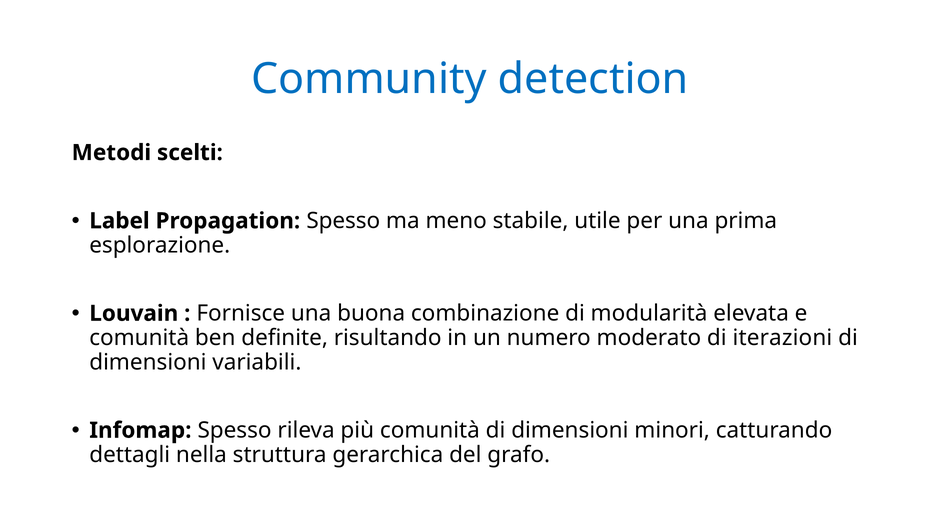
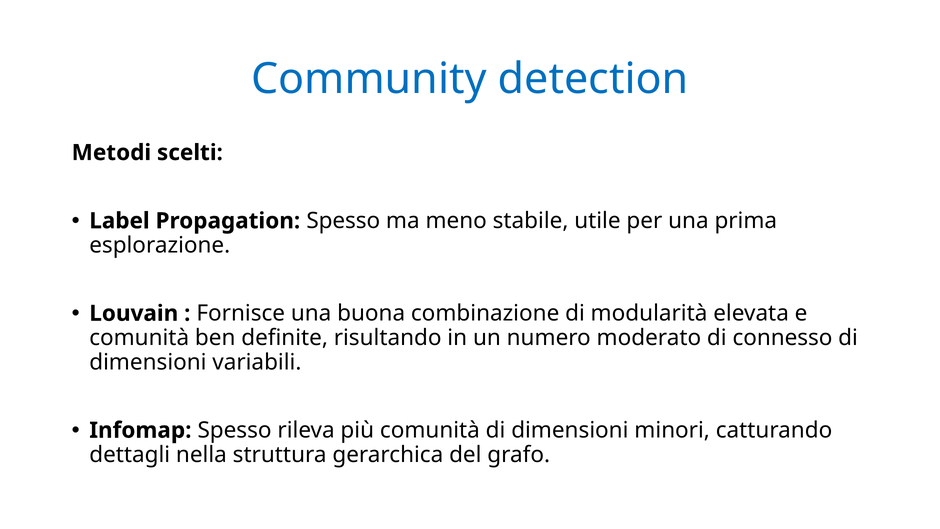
iterazioni: iterazioni -> connesso (782, 338)
